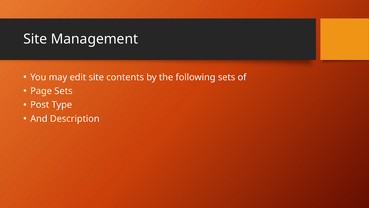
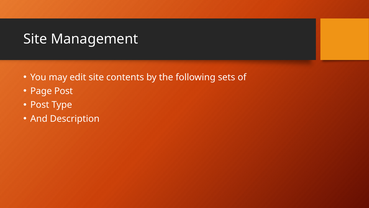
Page Sets: Sets -> Post (64, 91)
